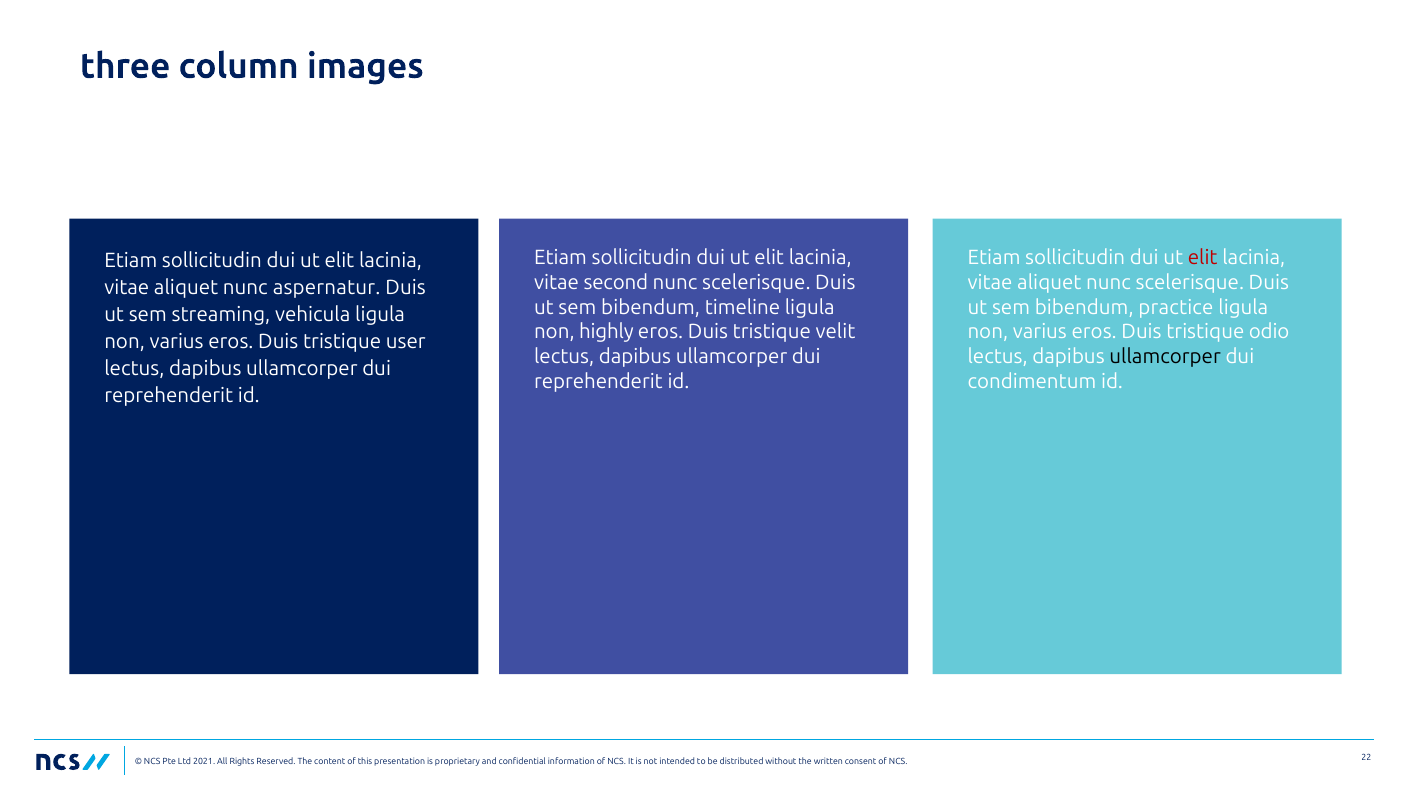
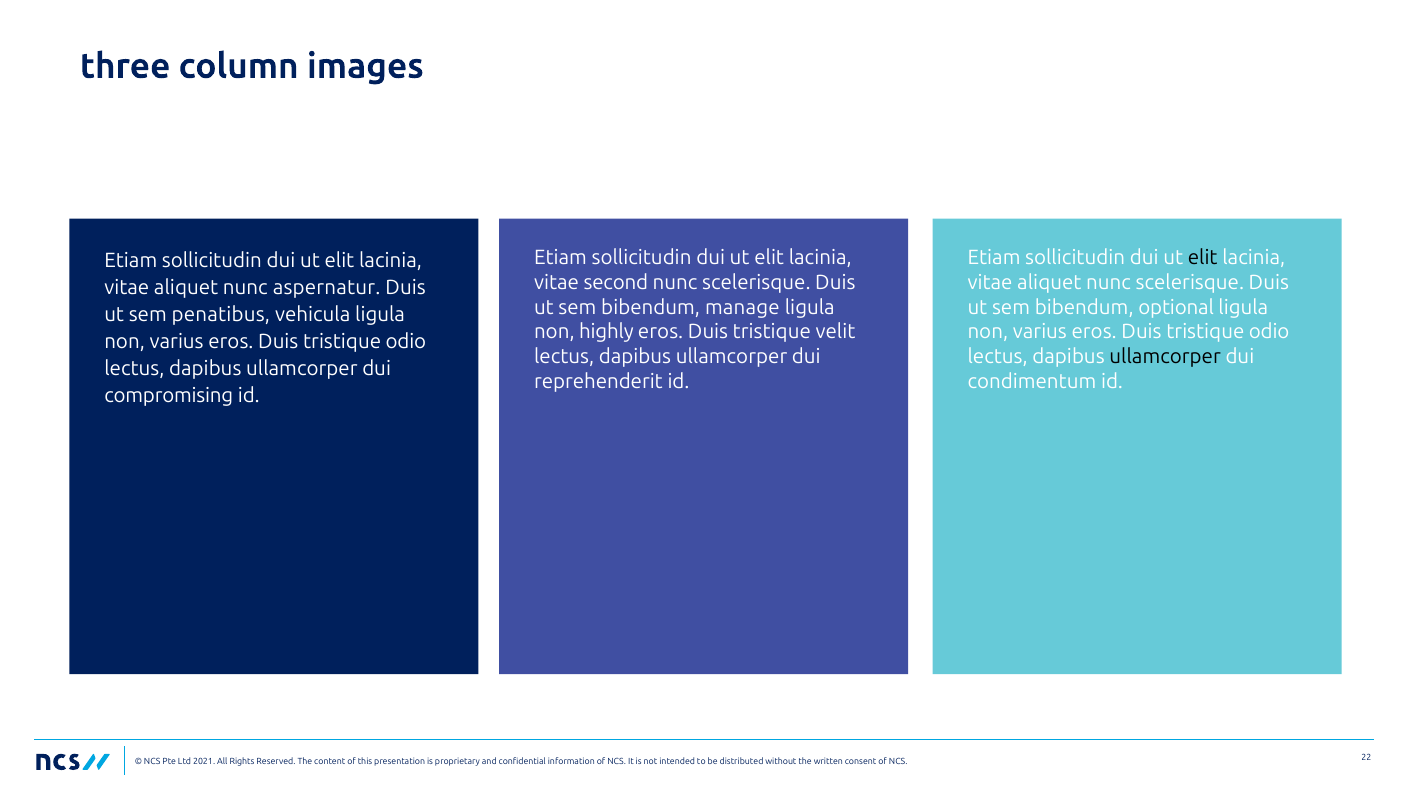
elit colour: red -> black (1203, 258)
timeline: timeline -> manage (742, 307)
practice: practice -> optional (1176, 307)
streaming: streaming -> penatibus (221, 315)
user: user -> odio (406, 342)
reprehenderit: reprehenderit -> compromising (169, 396)
